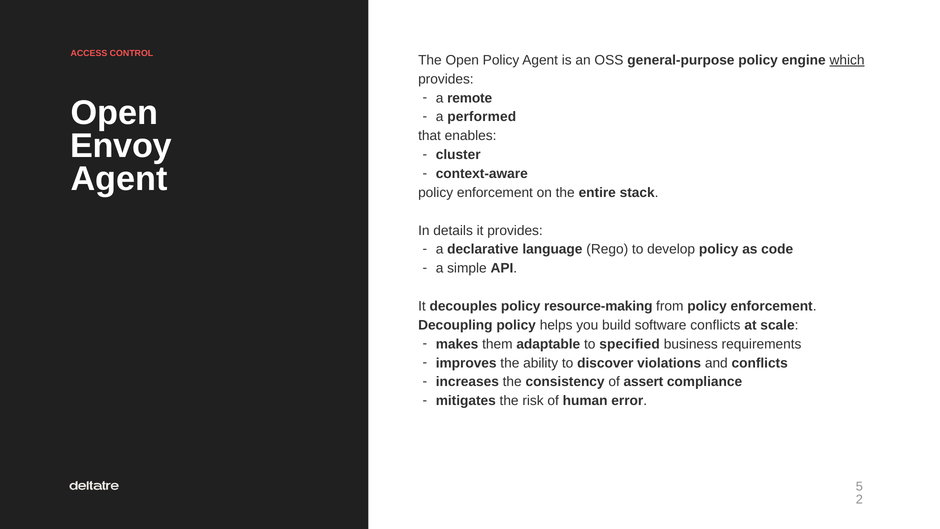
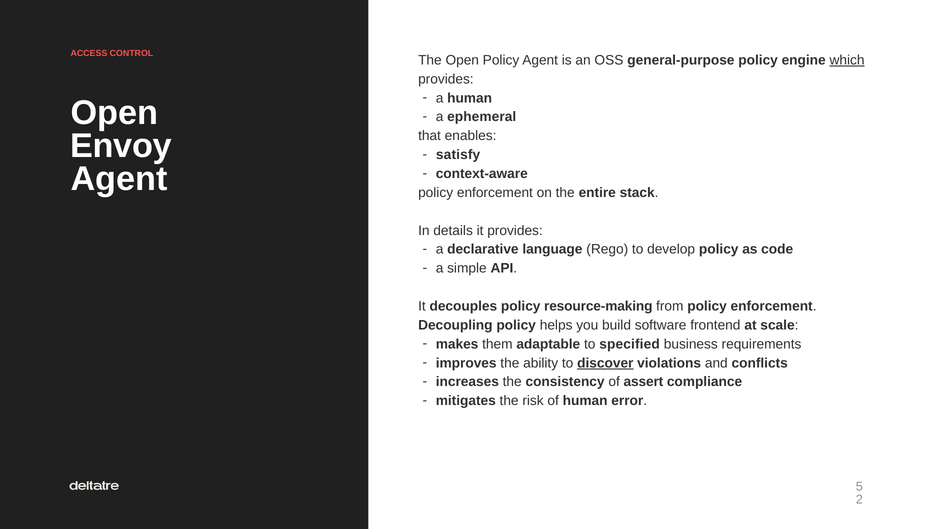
a remote: remote -> human (470, 98)
performed: performed -> ephemeral (482, 117)
cluster: cluster -> satisfy (458, 155)
software conflicts: conflicts -> frontend (715, 325)
discover underline: none -> present (605, 363)
